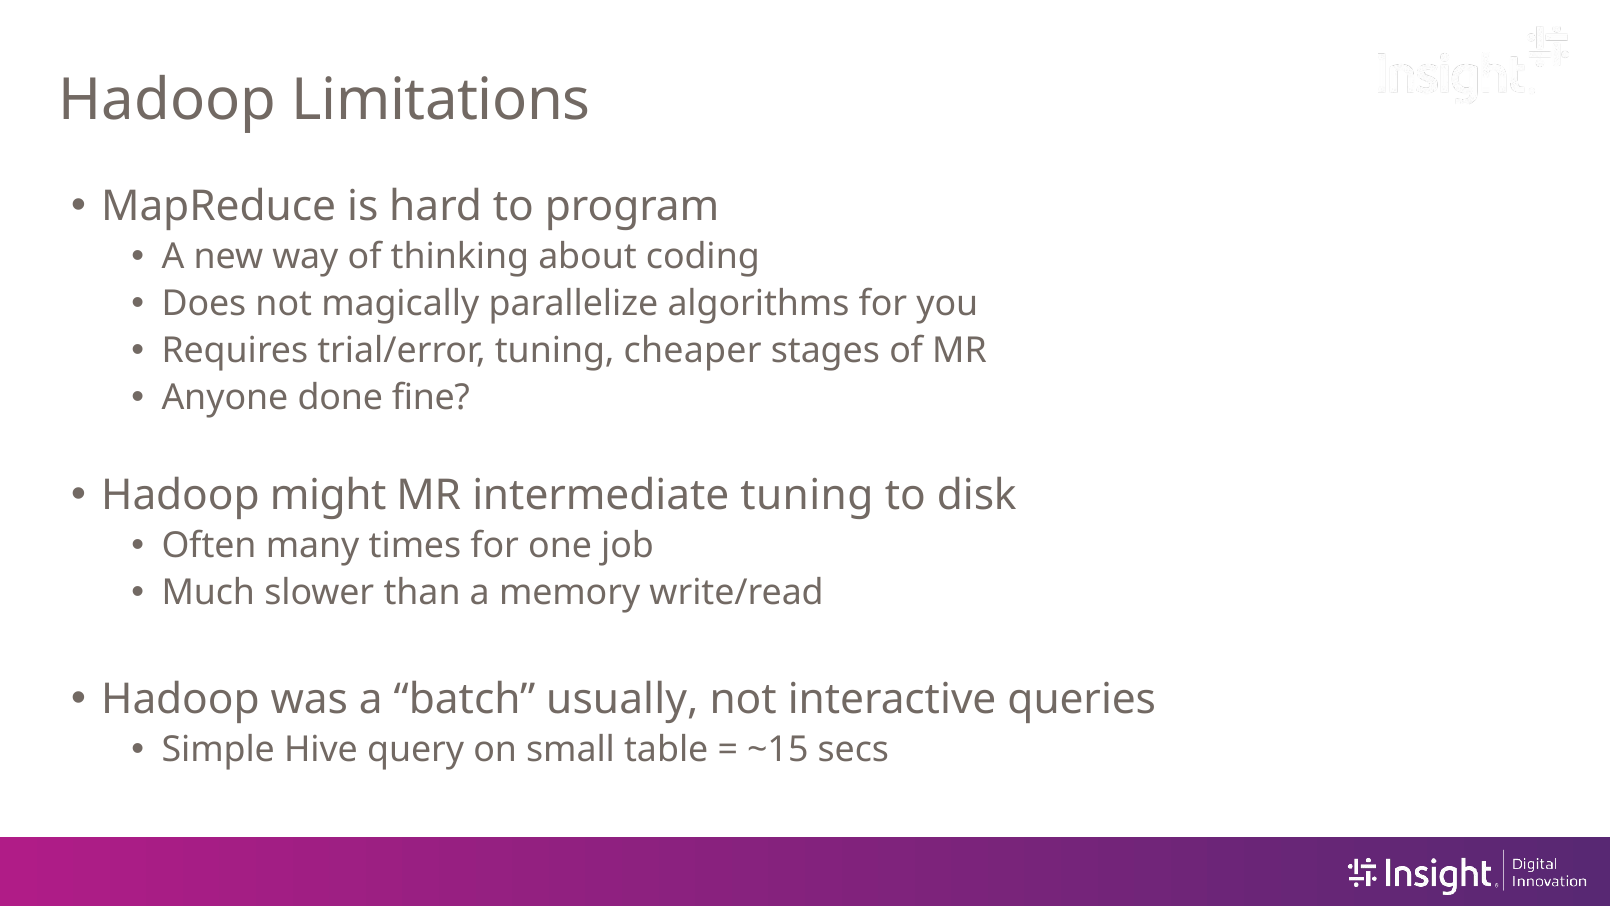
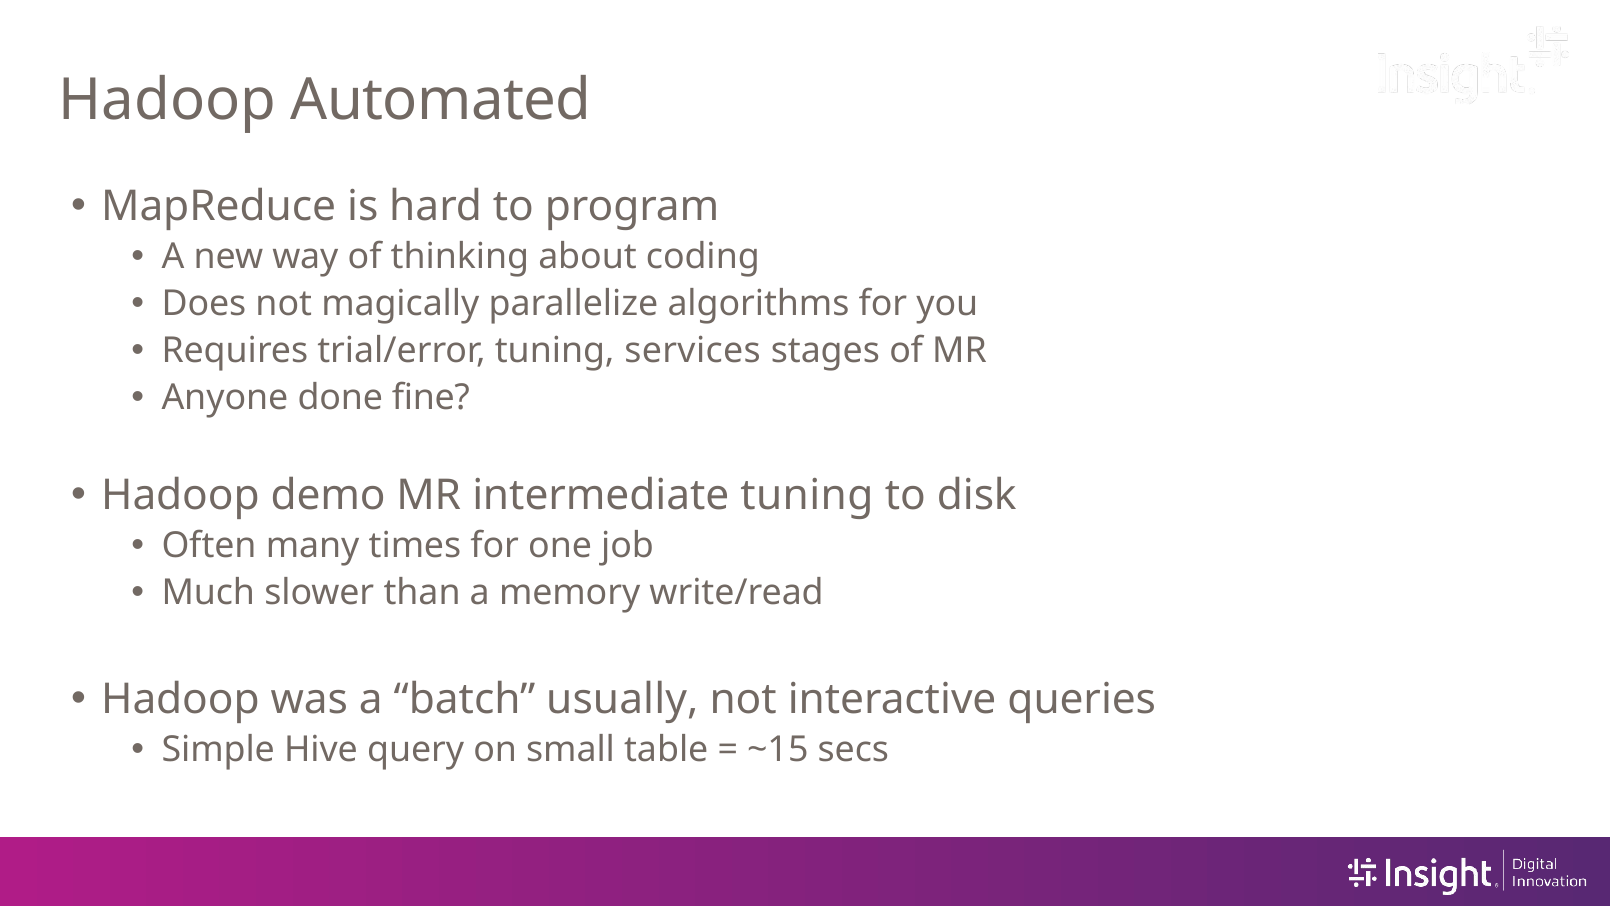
Limitations: Limitations -> Automated (441, 100)
cheaper: cheaper -> services (693, 351)
might: might -> demo (328, 495)
